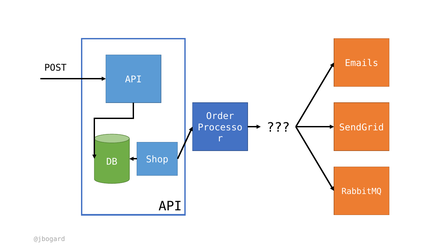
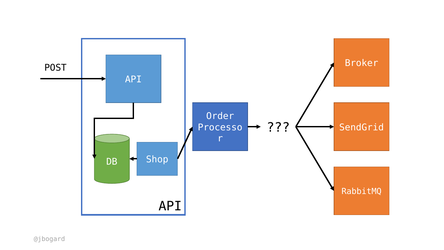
Emails: Emails -> Broker (362, 63)
